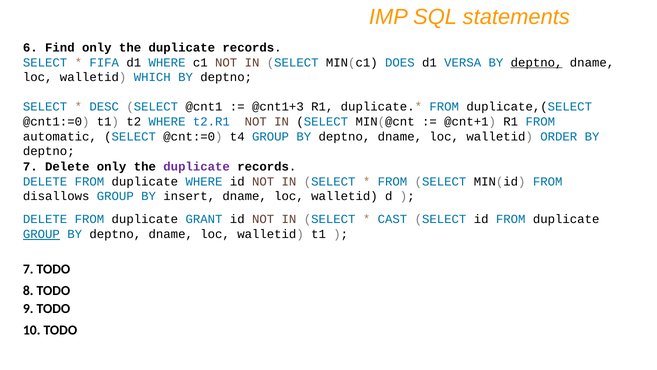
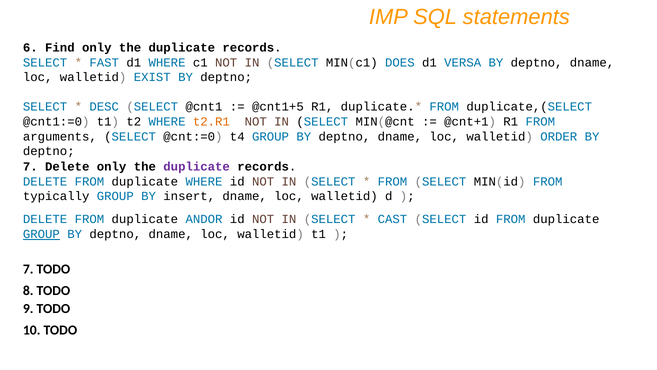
FIFA: FIFA -> FAST (104, 62)
deptno underline: present -> none (537, 62)
WHICH: WHICH -> EXIST (152, 77)
@cnt1+3: @cnt1+3 -> @cnt1+5 (278, 107)
t2.R1 colour: blue -> orange (211, 122)
automatic: automatic -> arguments (60, 136)
disallows: disallows -> typically (56, 196)
GRANT: GRANT -> ANDOR (204, 219)
